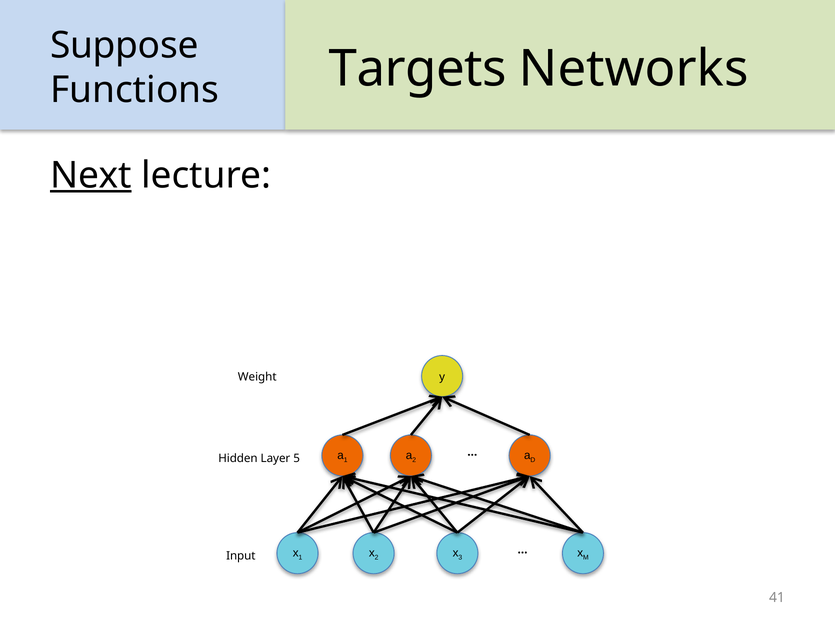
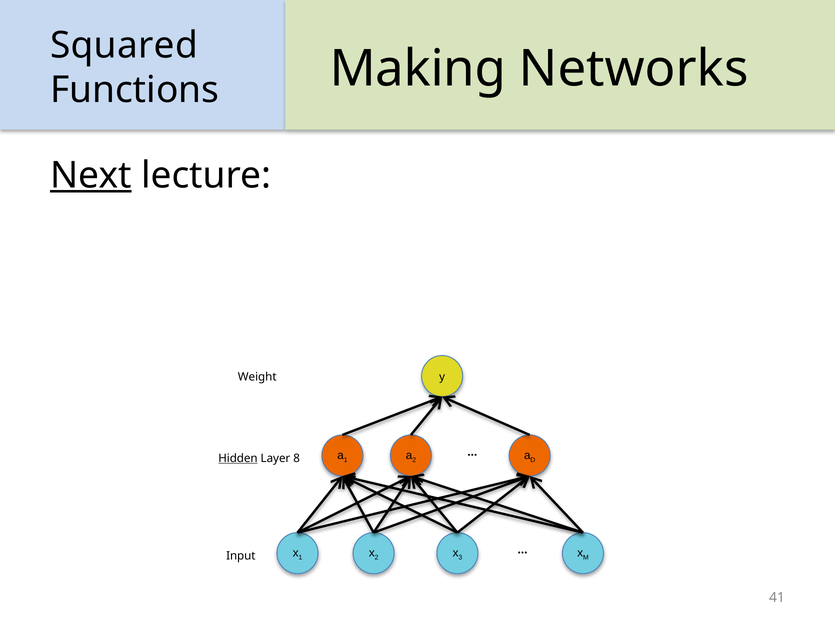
Suppose: Suppose -> Squared (124, 46)
Targets: Targets -> Making (418, 69)
Hidden underline: none -> present (238, 458)
5: 5 -> 8 (297, 458)
